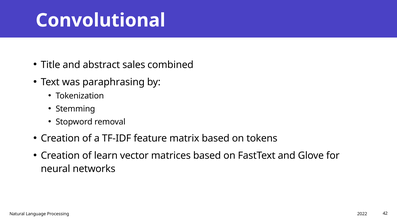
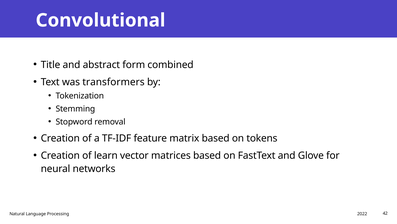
sales: sales -> form (134, 65)
paraphrasing: paraphrasing -> transformers (113, 82)
